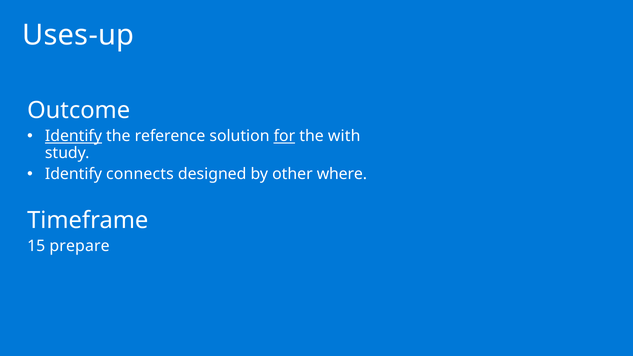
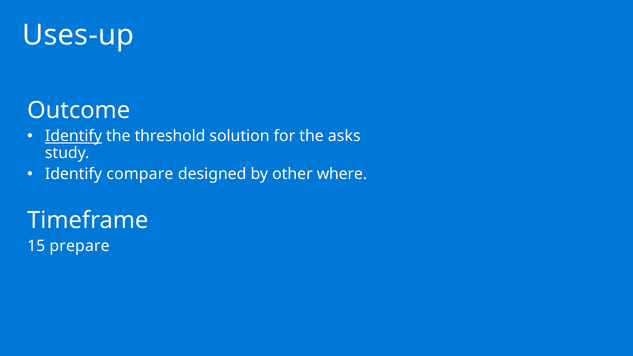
reference: reference -> threshold (170, 136)
for underline: present -> none (284, 136)
with: with -> asks (344, 136)
connects: connects -> compare (140, 174)
